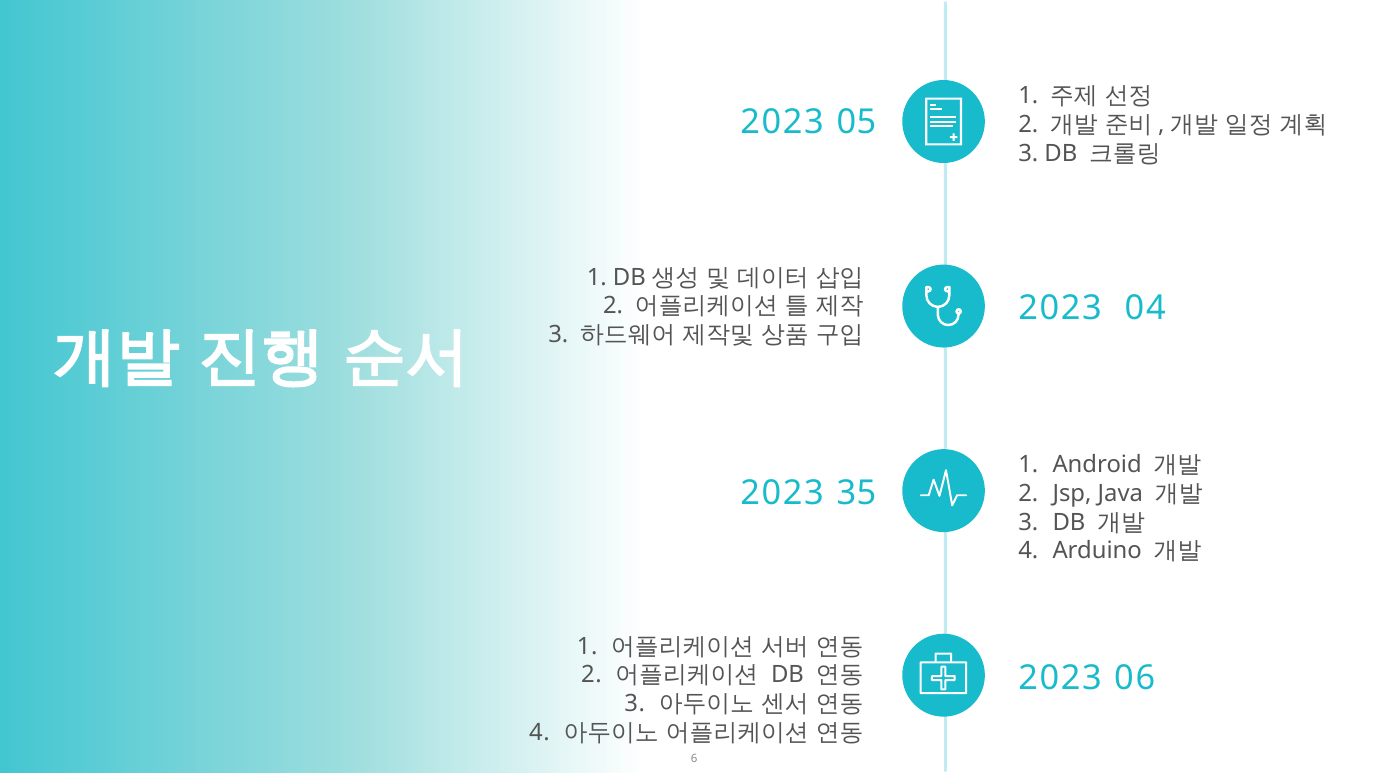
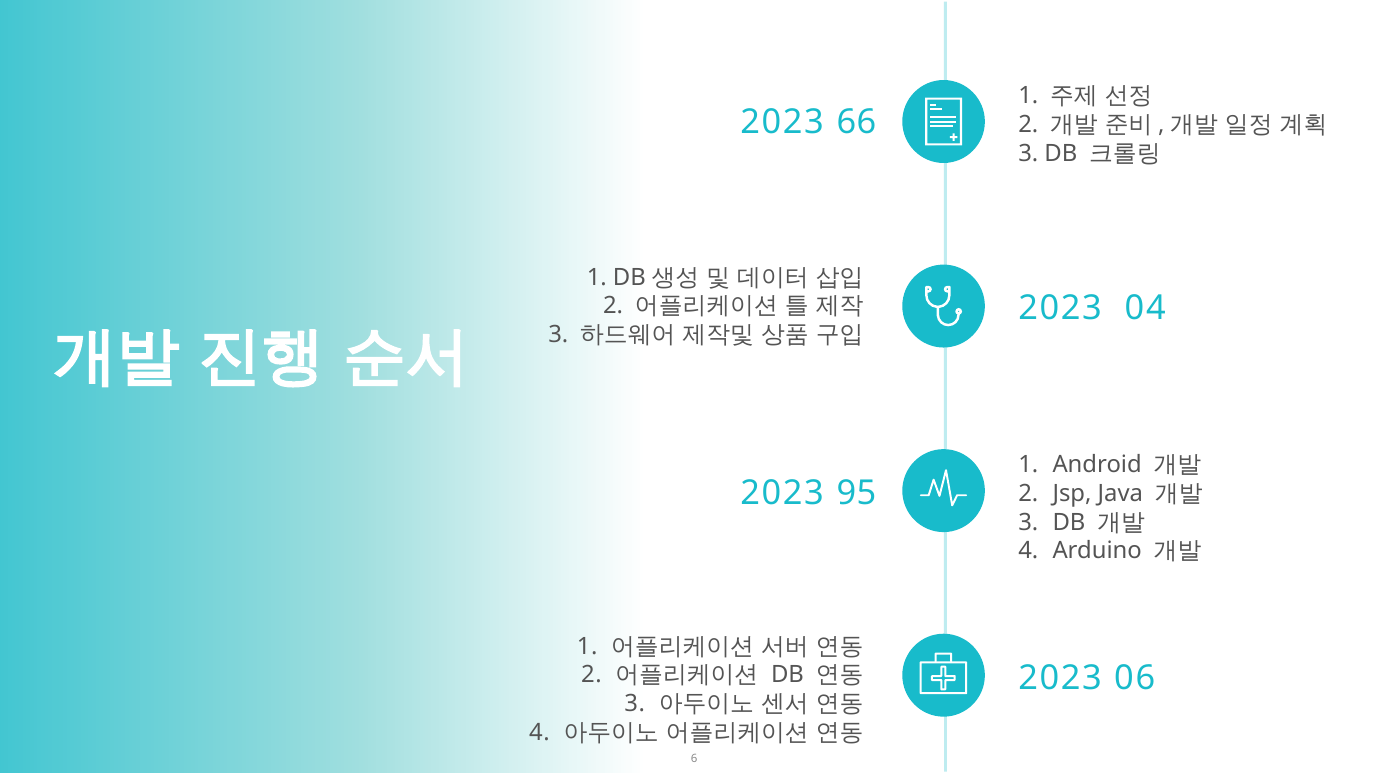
05: 05 -> 66 (856, 123)
35: 35 -> 95 (856, 493)
